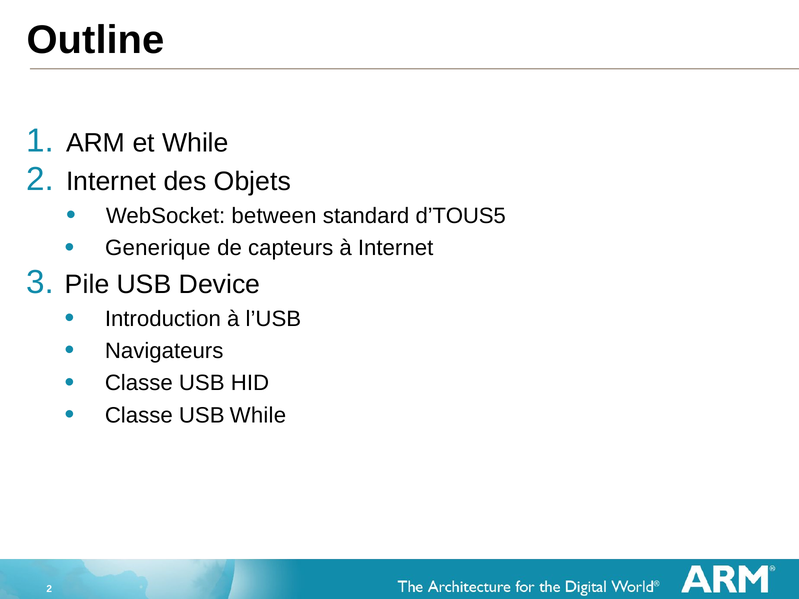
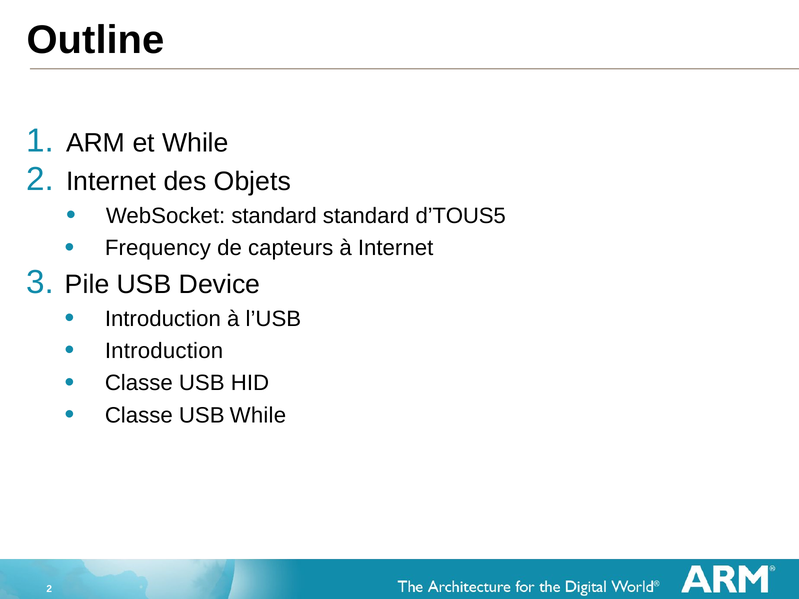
WebSocket between: between -> standard (274, 216)
Generique: Generique -> Frequency (158, 248)
Navigateurs: Navigateurs -> Introduction (164, 351)
